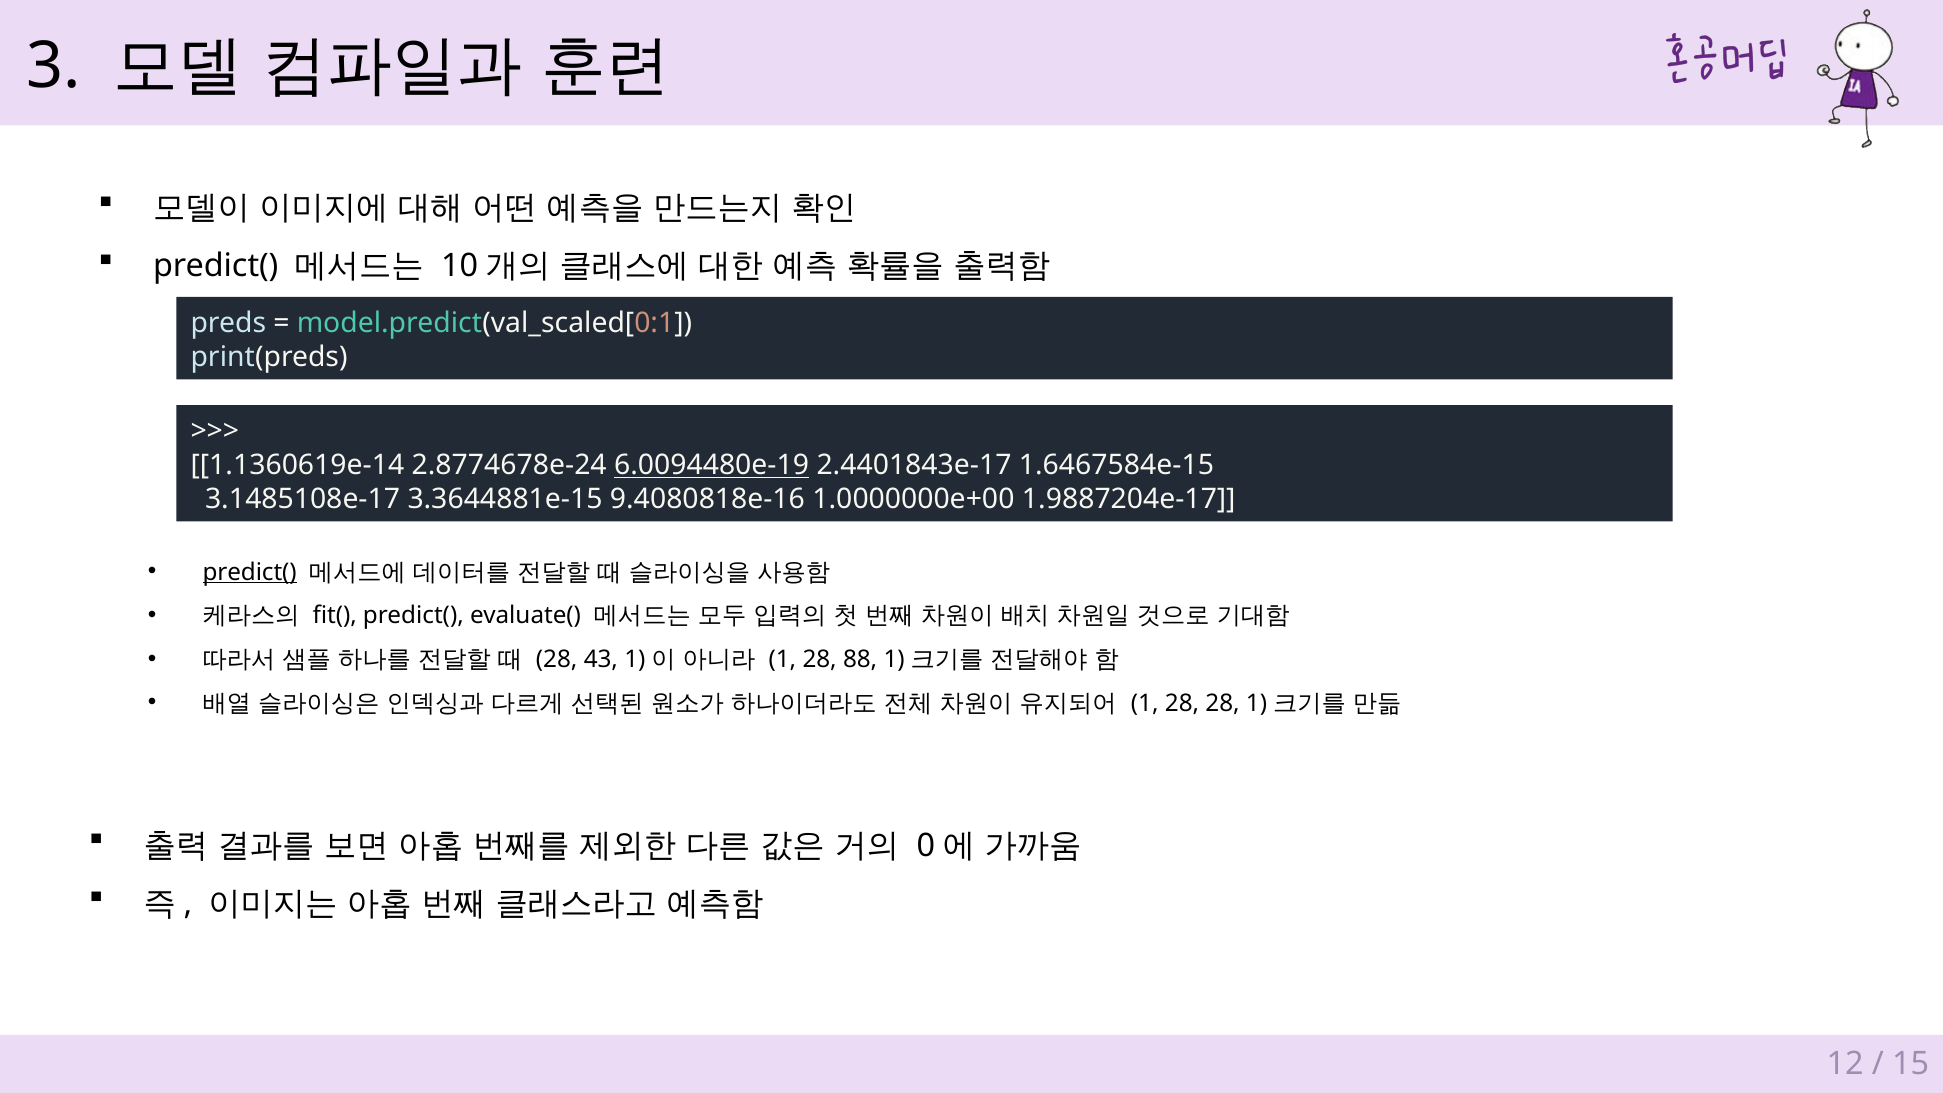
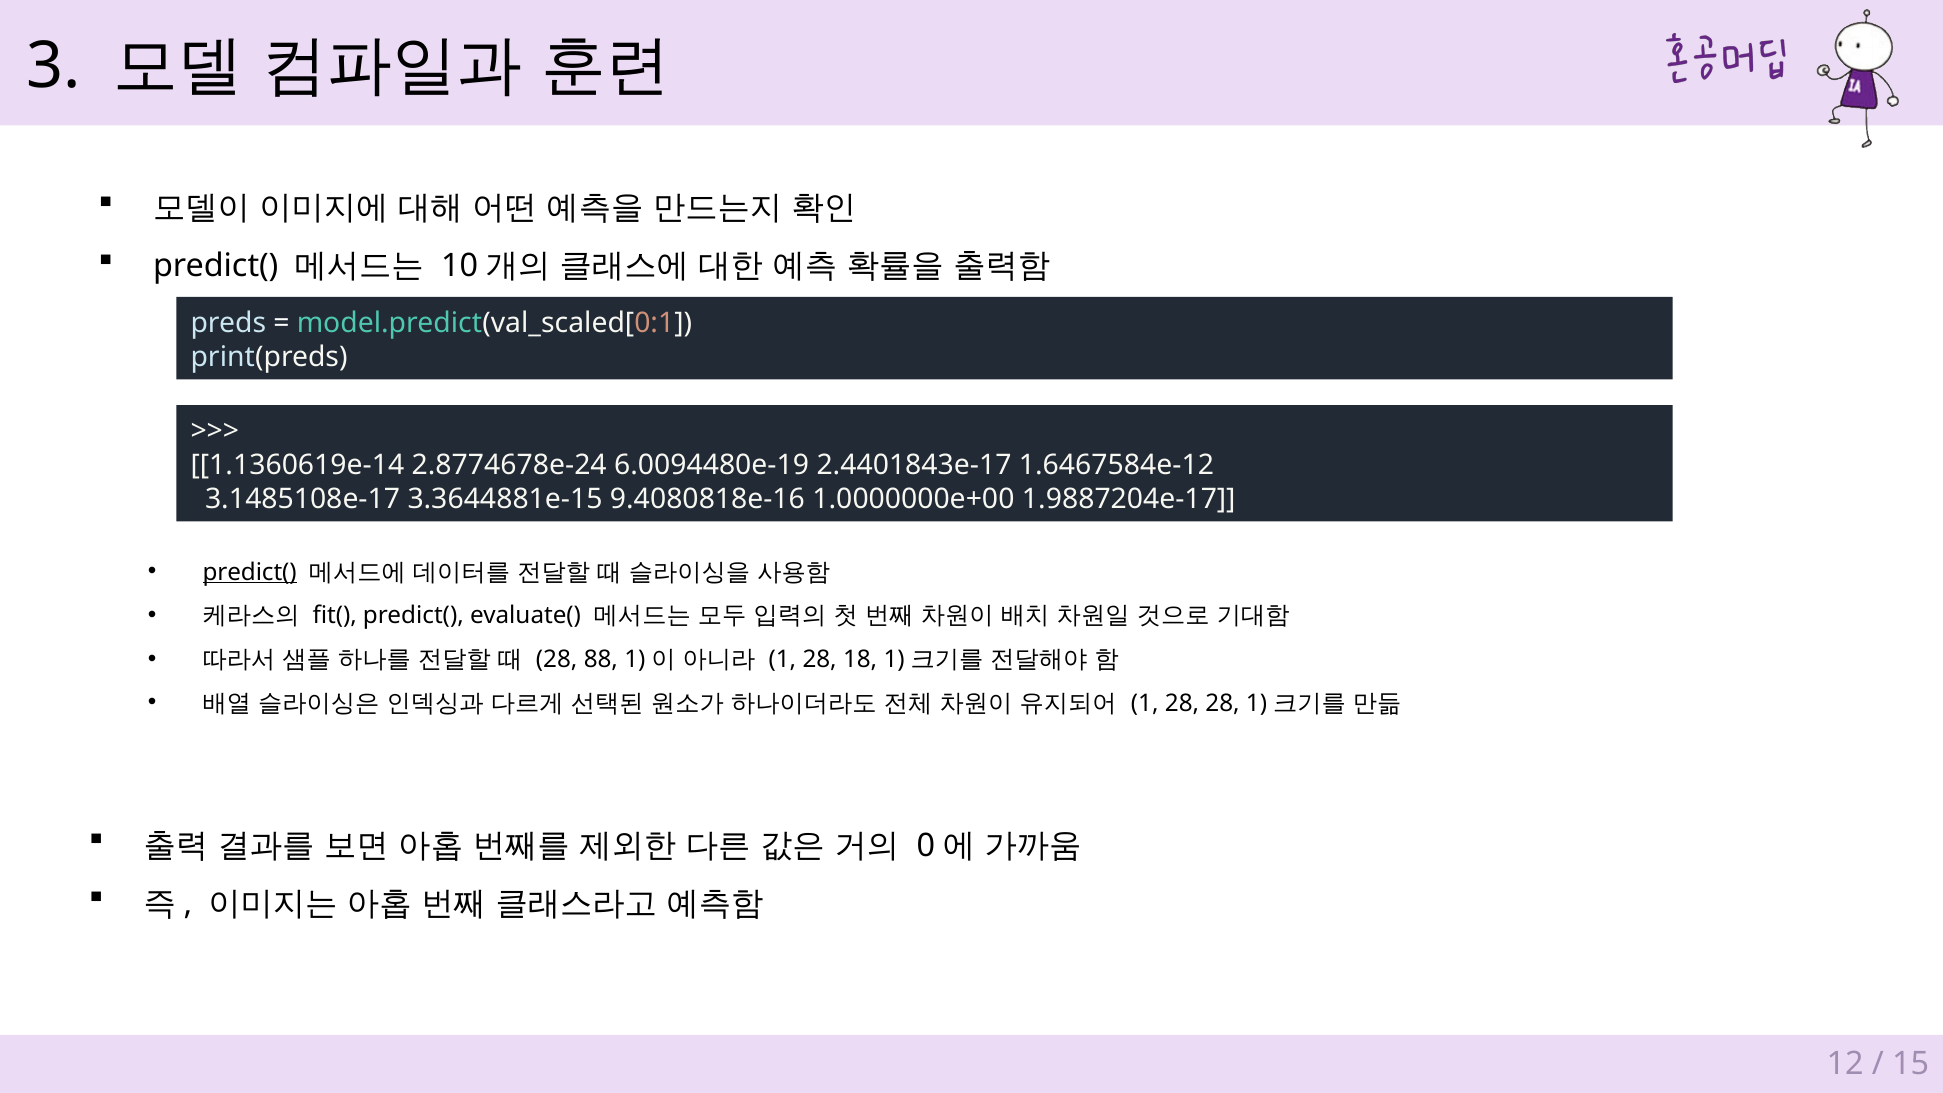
6.0094480e-19 underline: present -> none (712, 465)
1.6467584e-15: 1.6467584e-15 -> 1.6467584e-12 (1116, 465)
43: 43 -> 88 (601, 659)
88: 88 -> 18 (860, 659)
